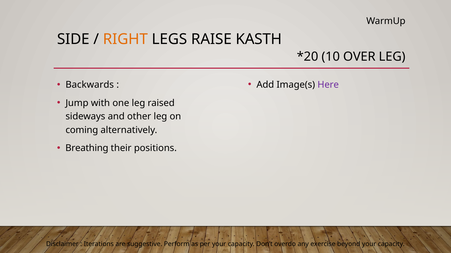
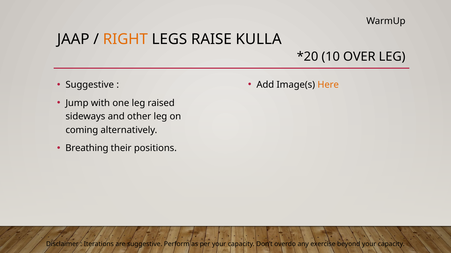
SIDE: SIDE -> JAAP (73, 39)
KASTH: KASTH -> KULLA (259, 39)
Here colour: purple -> orange (328, 85)
Backwards: Backwards -> Suggestive (90, 85)
